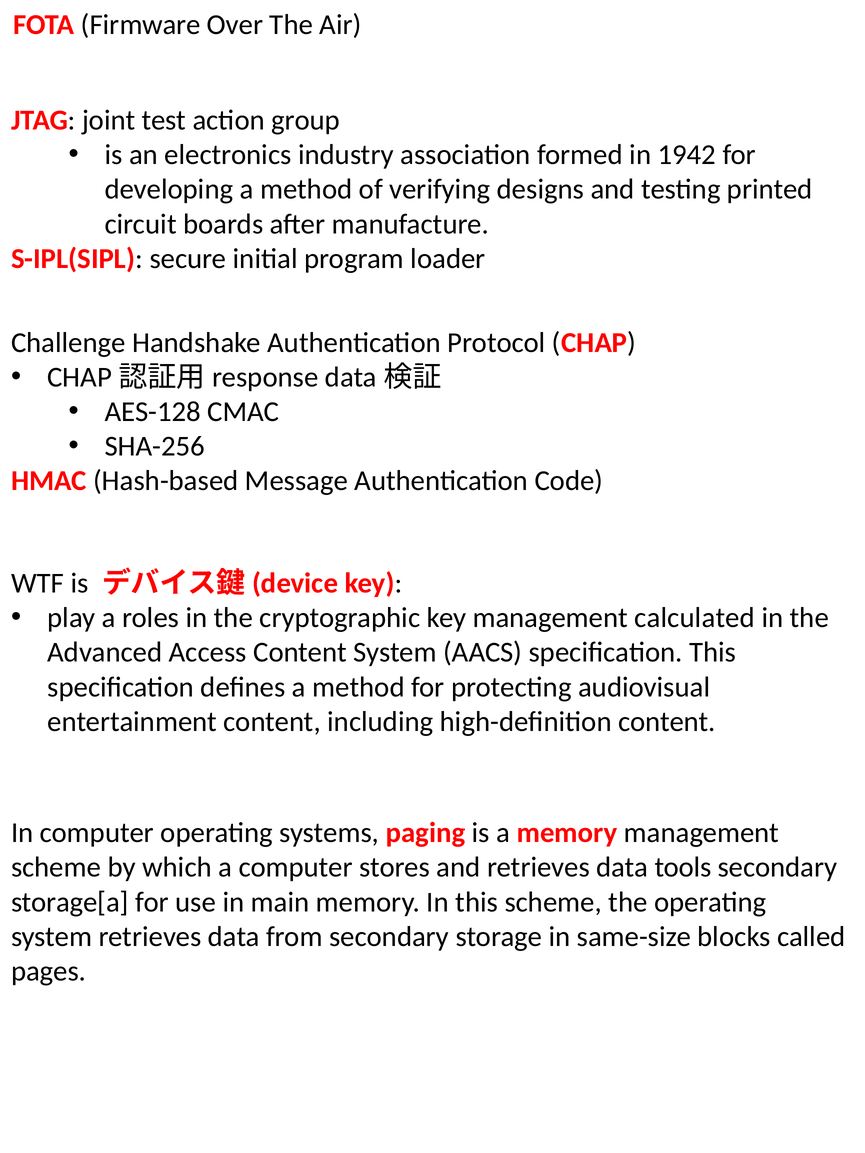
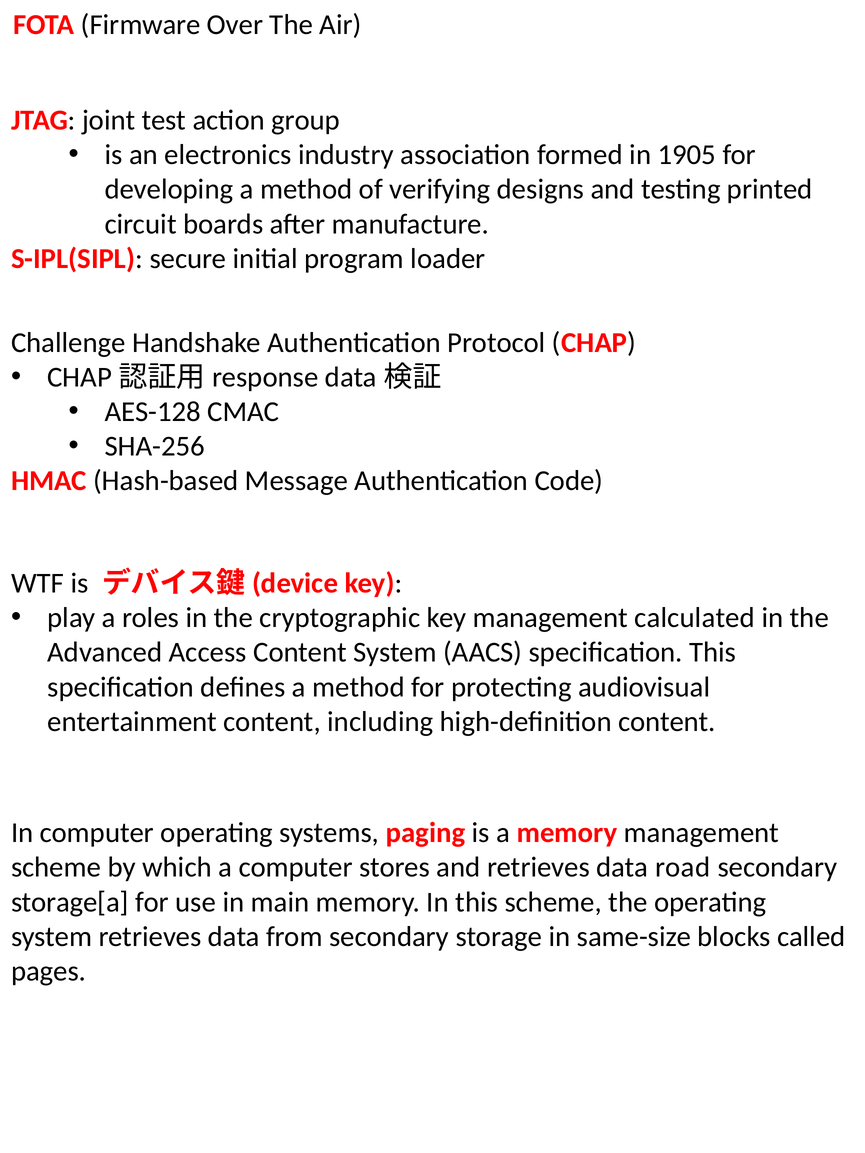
1942: 1942 -> 1905 (687, 155)
tools: tools -> road (683, 868)
